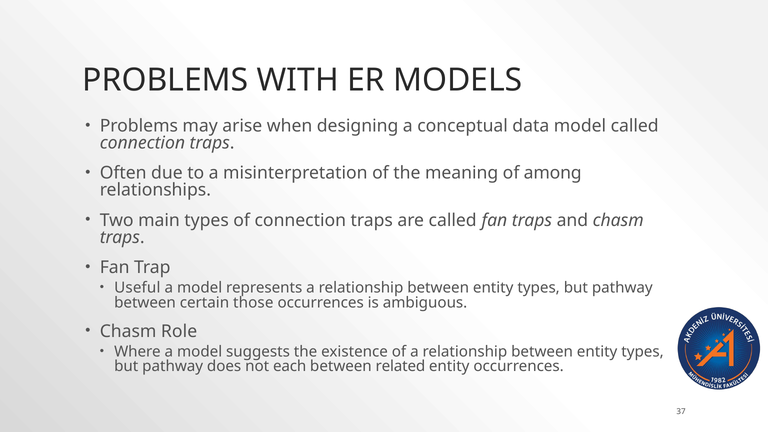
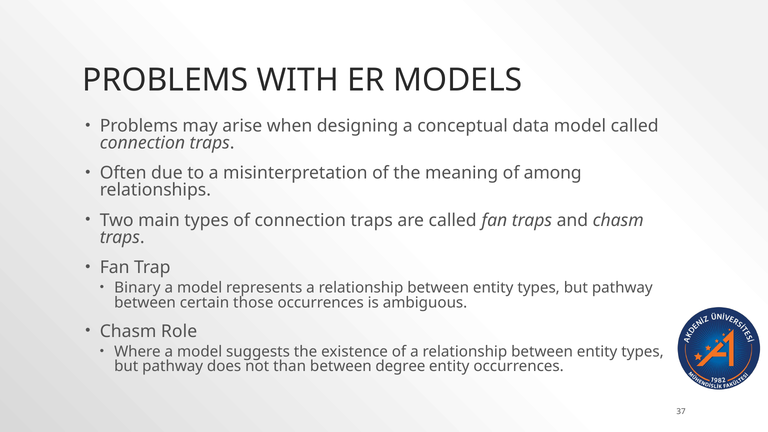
Useful: Useful -> Binary (137, 288)
each: each -> than (290, 366)
related: related -> degree (400, 366)
